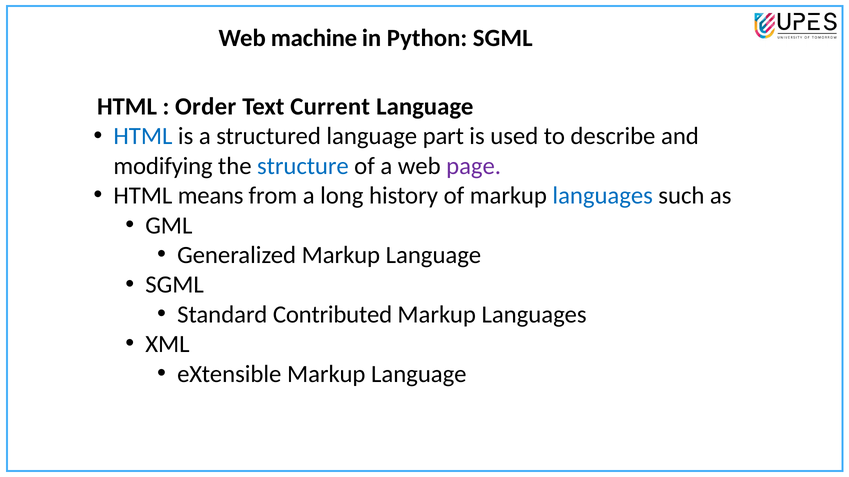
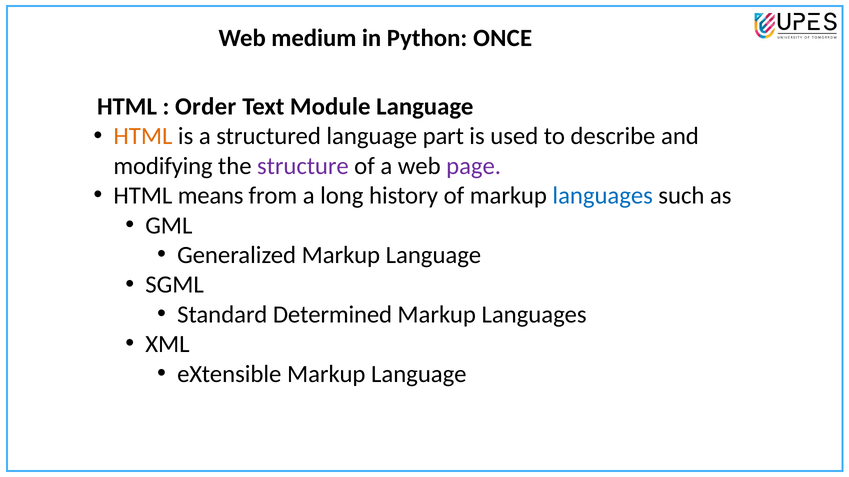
machine: machine -> medium (314, 38)
Python SGML: SGML -> ONCE (503, 38)
Current: Current -> Module (330, 107)
HTML colour: blue -> orange (143, 136)
structure colour: blue -> purple (303, 166)
Contributed: Contributed -> Determined (333, 315)
